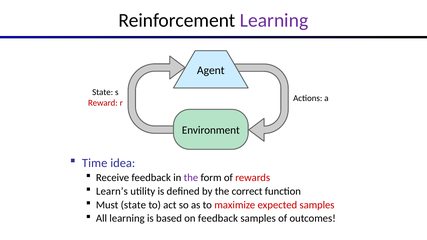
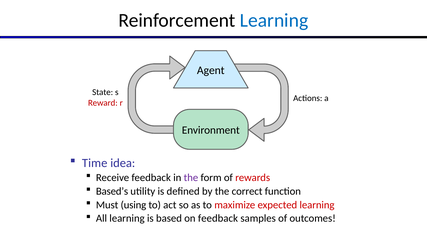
Learning colour: purple -> blue (274, 20)
Learn’s: Learn’s -> Based’s (112, 191)
Must state: state -> using (133, 205)
expected samples: samples -> learning (317, 205)
